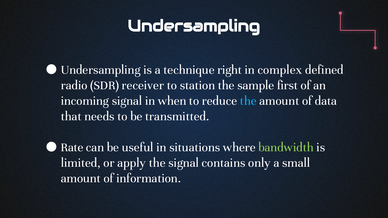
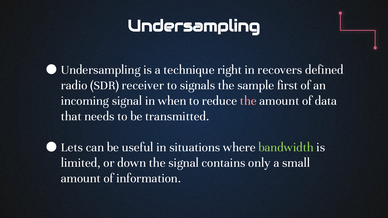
complex: complex -> recovers (280, 70)
station: station -> signals (198, 85)
the colour: light blue -> pink (248, 101)
Rate: Rate -> Lets (72, 147)
apply: apply -> down (132, 163)
